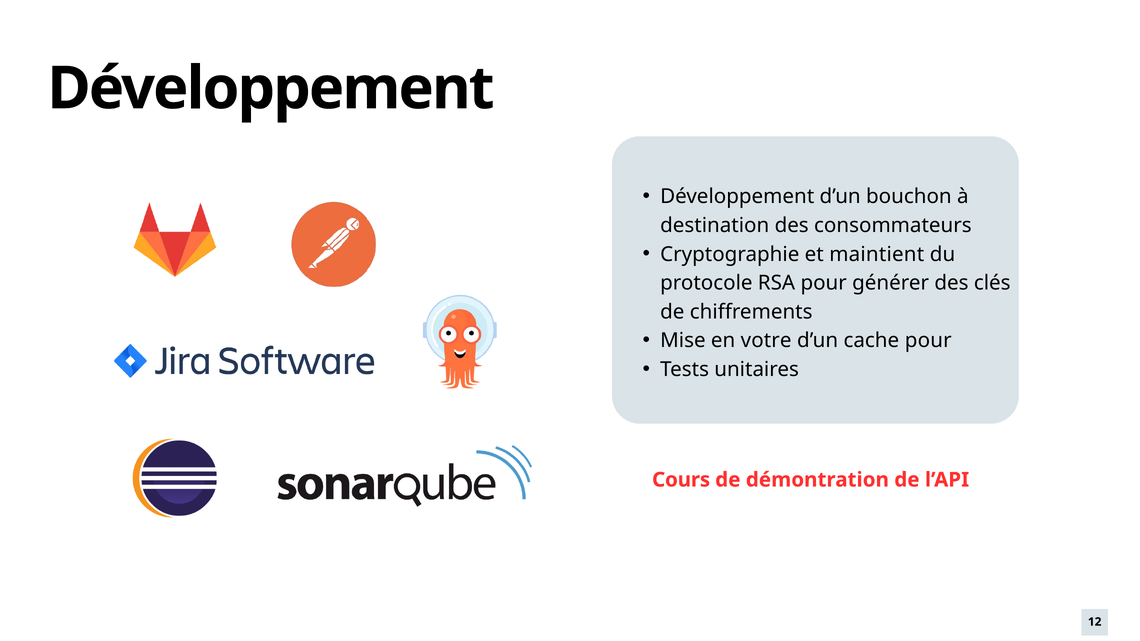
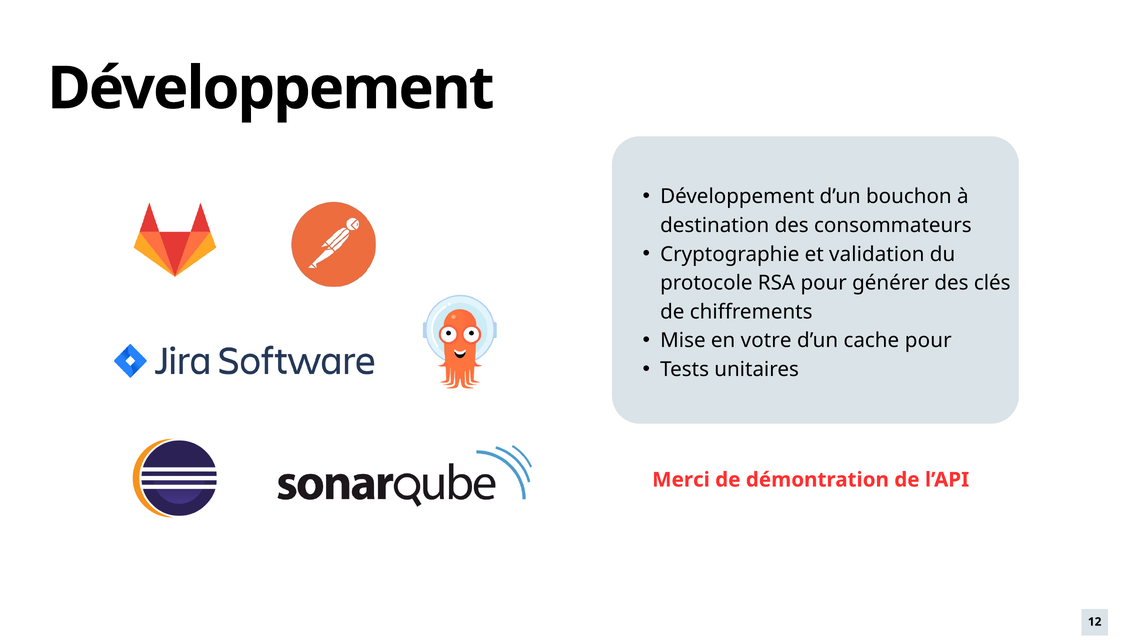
maintient: maintient -> validation (877, 254)
Cours: Cours -> Merci (681, 480)
